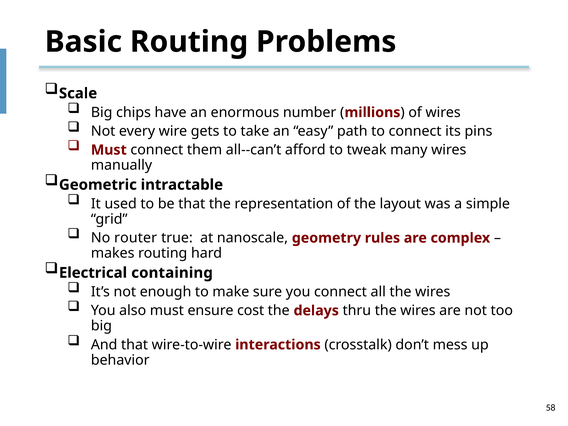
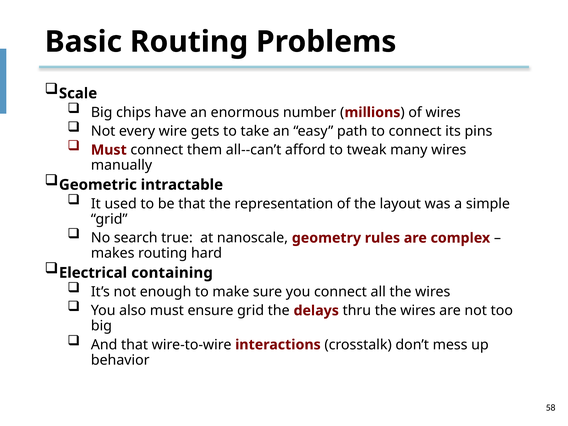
router: router -> search (136, 238)
ensure cost: cost -> grid (251, 311)
